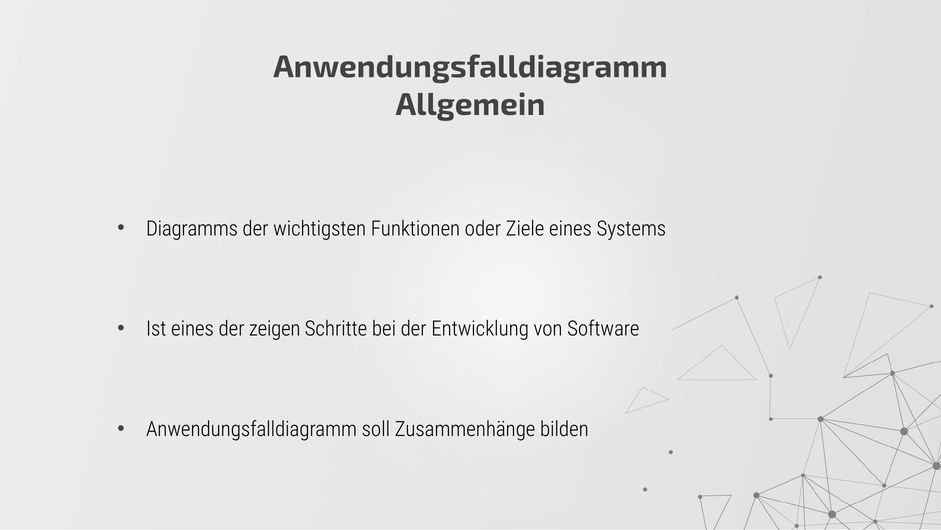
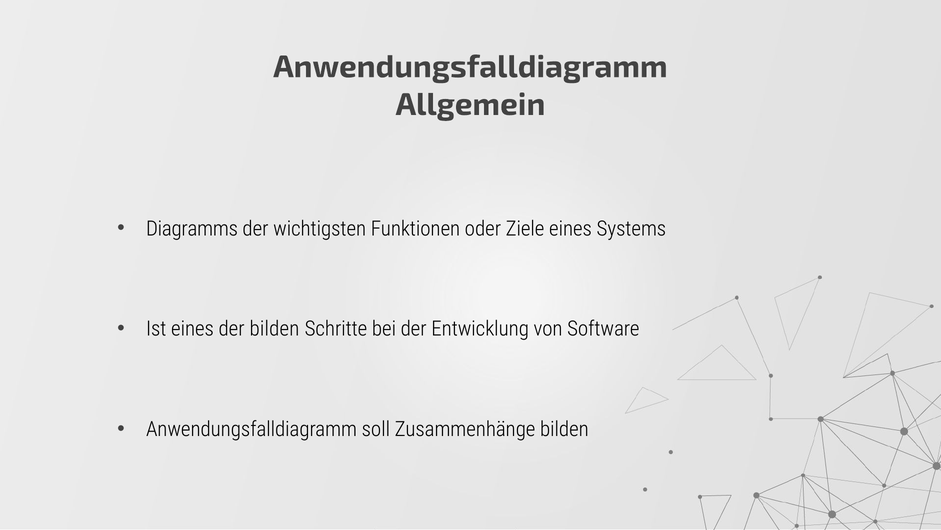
der zeigen: zeigen -> bilden (275, 329)
